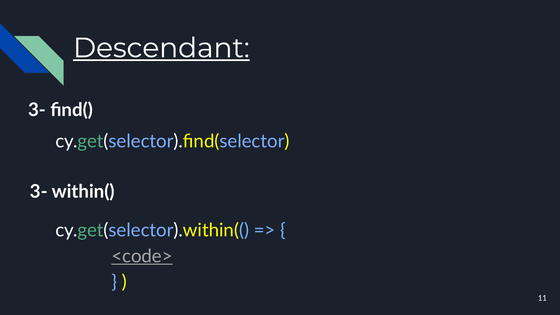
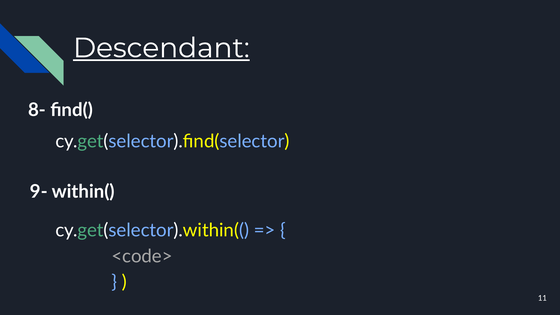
3-: 3- -> 8- (37, 110)
3-: 3- -> 9- (39, 192)
<code> underline: present -> none (142, 256)
